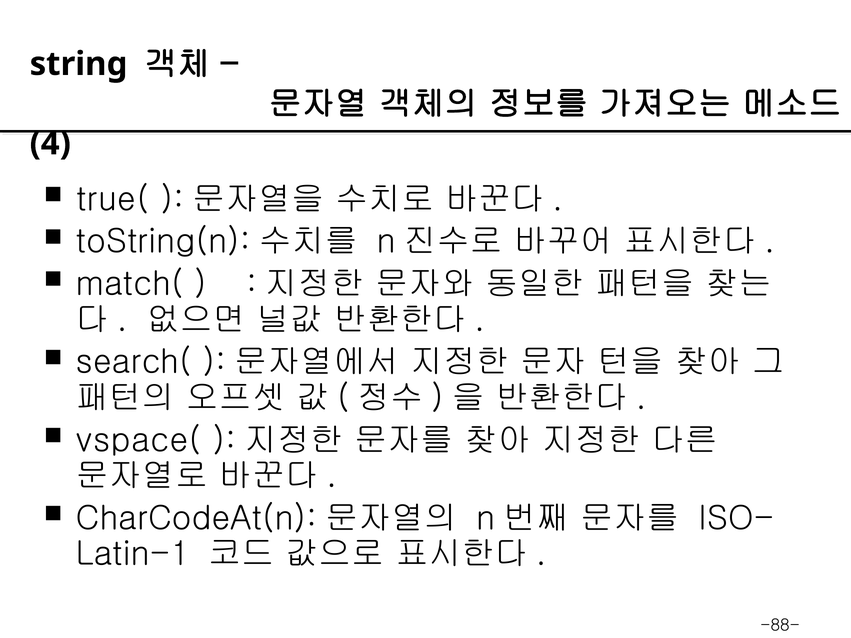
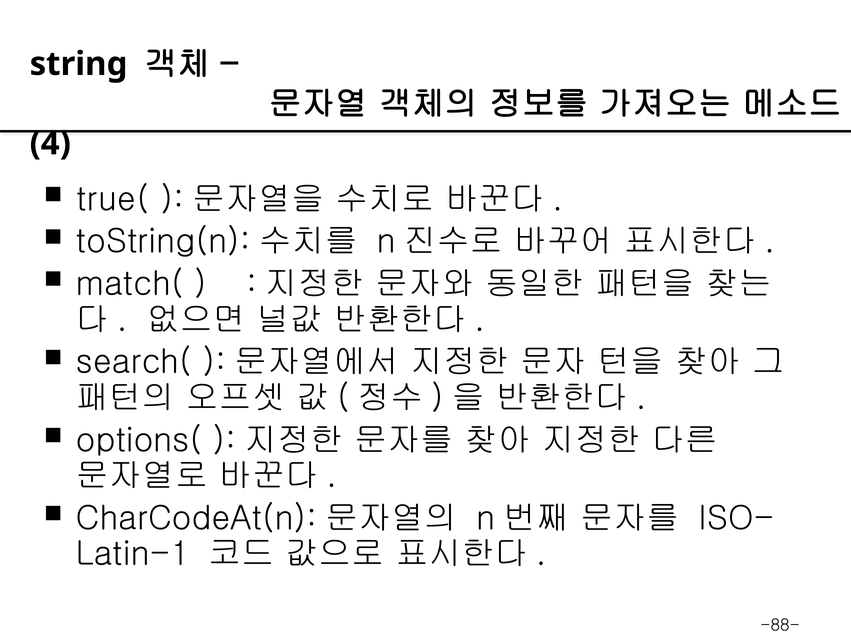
vspace(: vspace( -> options( (139, 440)
